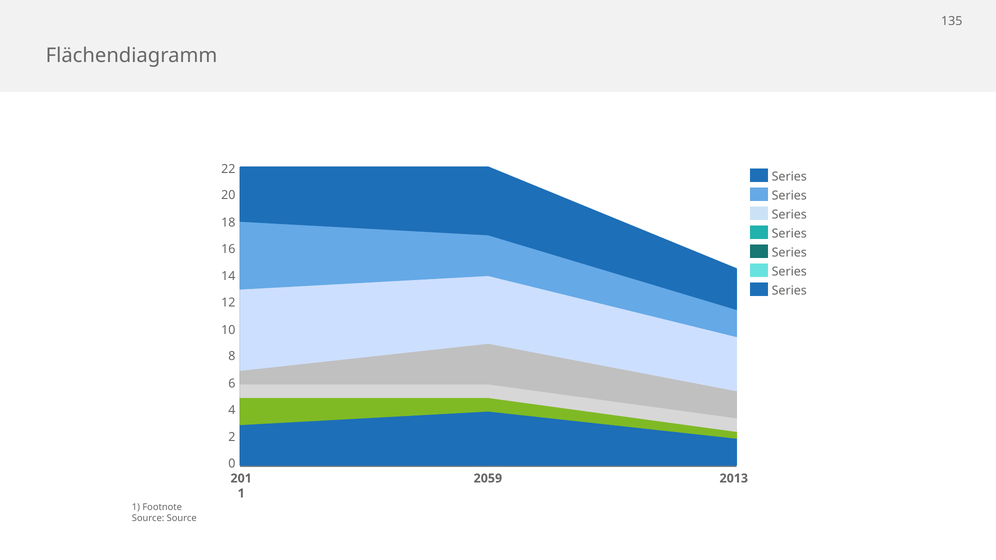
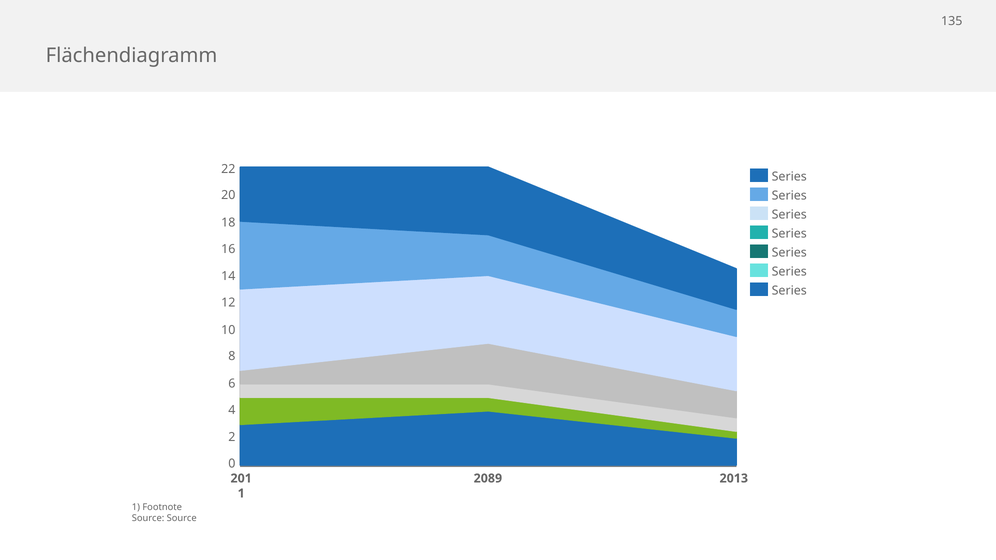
2059: 2059 -> 2089 (488, 479)
